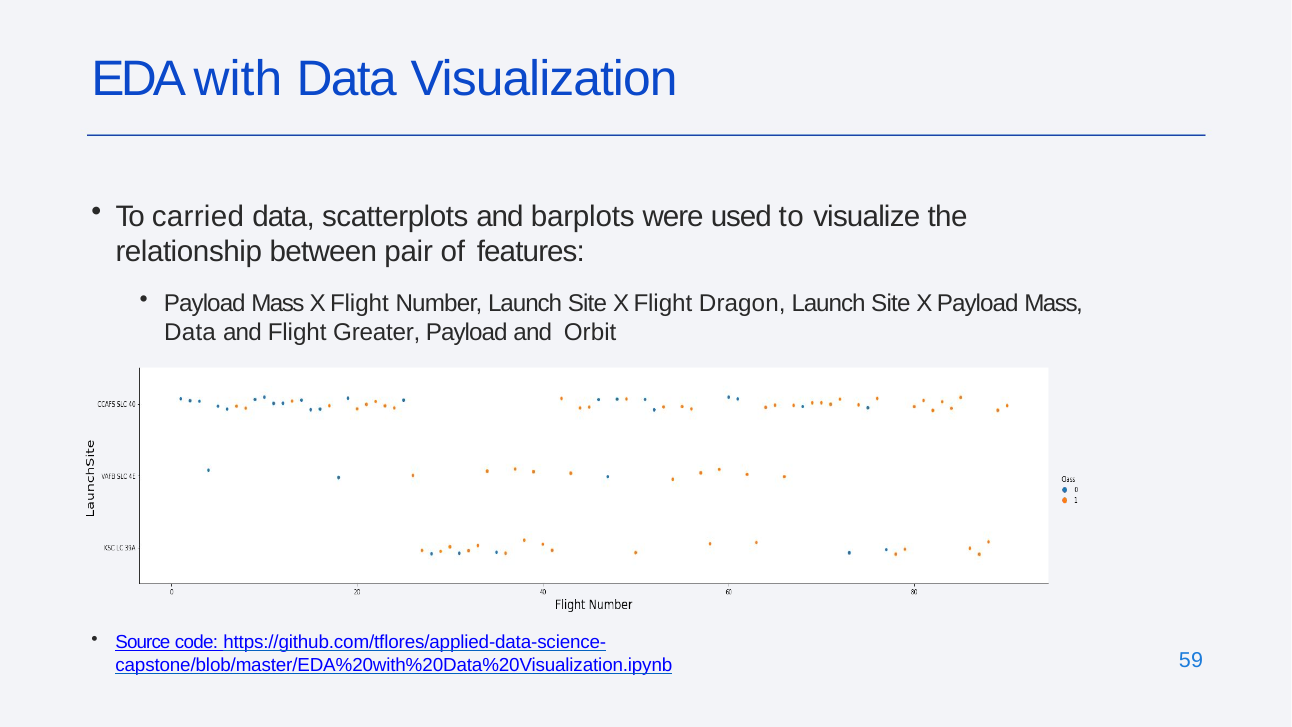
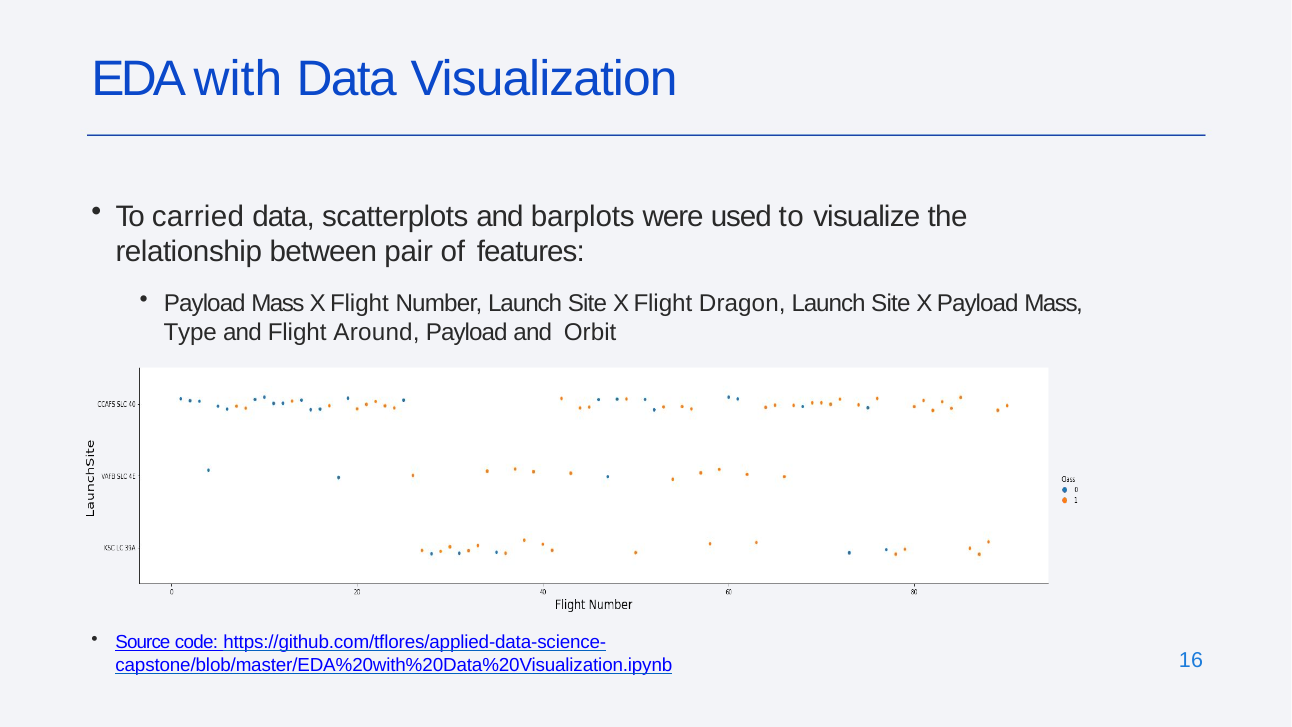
Data: Data -> Type (190, 332)
Greater: Greater -> Around (377, 332)
59: 59 -> 16 (1191, 660)
